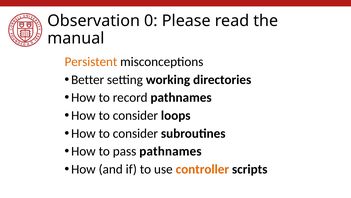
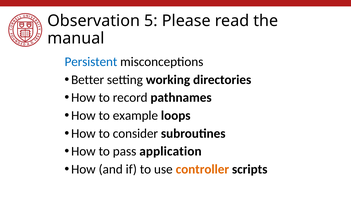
0: 0 -> 5 (151, 21)
Persistent colour: orange -> blue (91, 62)
consider: consider -> example (135, 115)
pass pathnames: pathnames -> application (170, 151)
